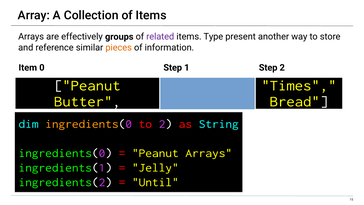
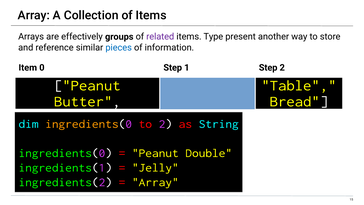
pieces colour: orange -> blue (119, 48)
Times: Times -> Table (299, 85)
Peanut Arrays: Arrays -> Double (209, 153)
Until: Until -> Array (155, 182)
